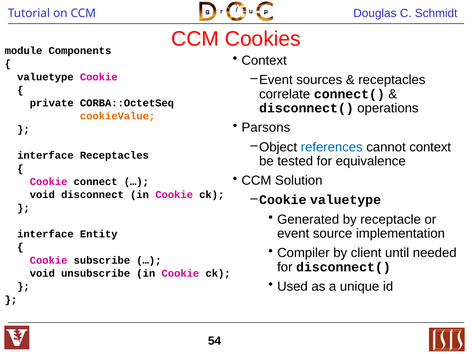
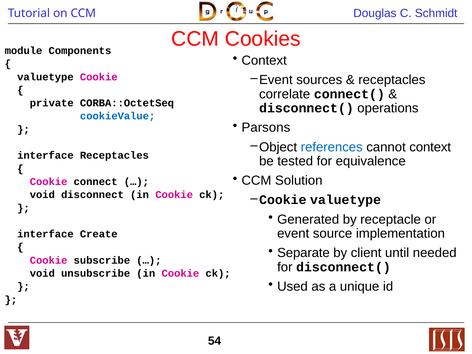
cookieValue colour: orange -> blue (118, 116)
Entity: Entity -> Create (99, 234)
Compiler: Compiler -> Separate (303, 253)
